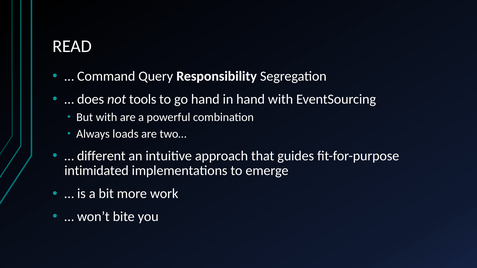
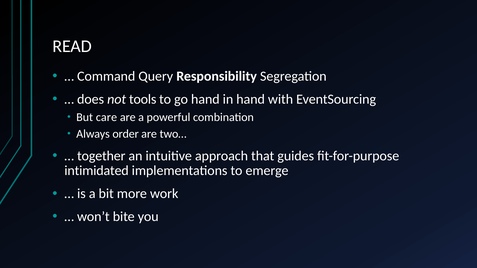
But with: with -> care (106, 117)
loads: loads -> order (126, 134)
different: different -> together (101, 156)
